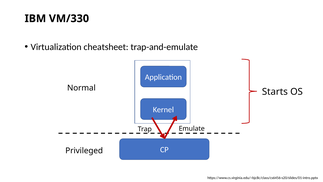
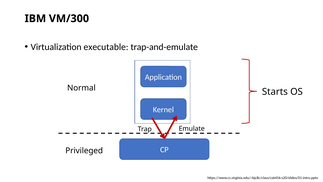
VM/330: VM/330 -> VM/300 (69, 19)
cheatsheet: cheatsheet -> executable (106, 47)
